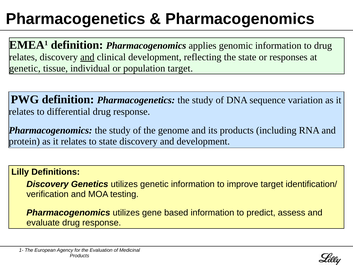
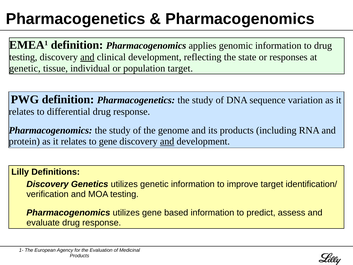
relates: relates -> testing (23, 57)
to state: state -> gene (108, 141)
and underline: none -> present (167, 141)
